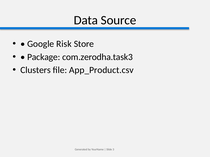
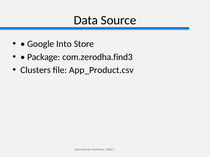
Risk: Risk -> Into (64, 44)
com.zerodha.task3: com.zerodha.task3 -> com.zerodha.find3 (98, 57)
